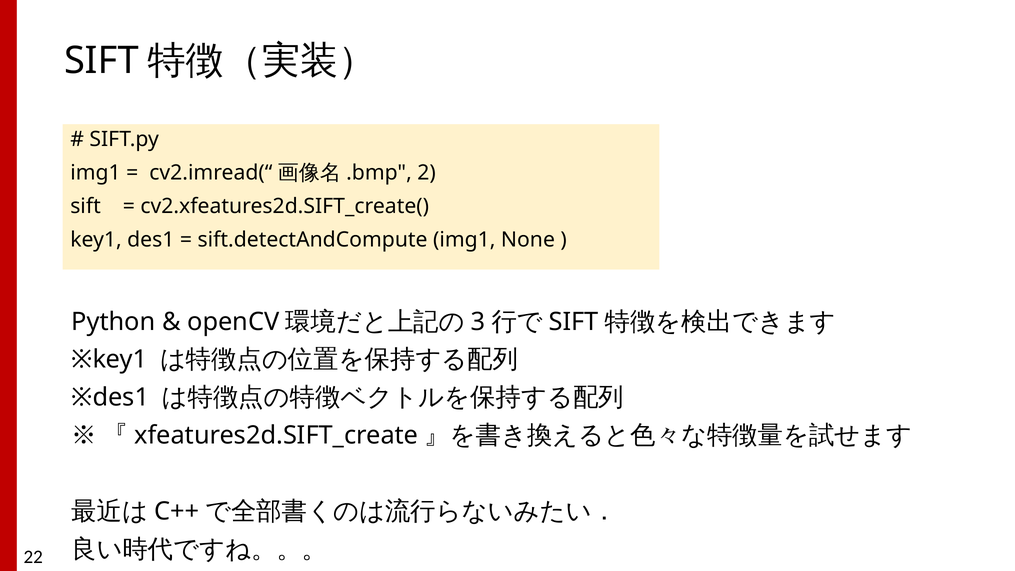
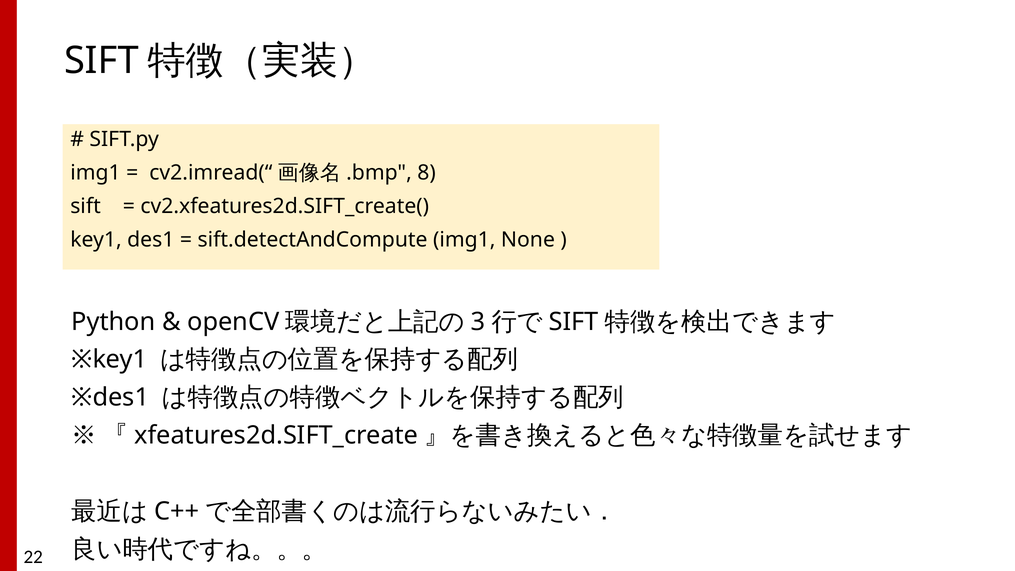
2: 2 -> 8 (427, 173)
